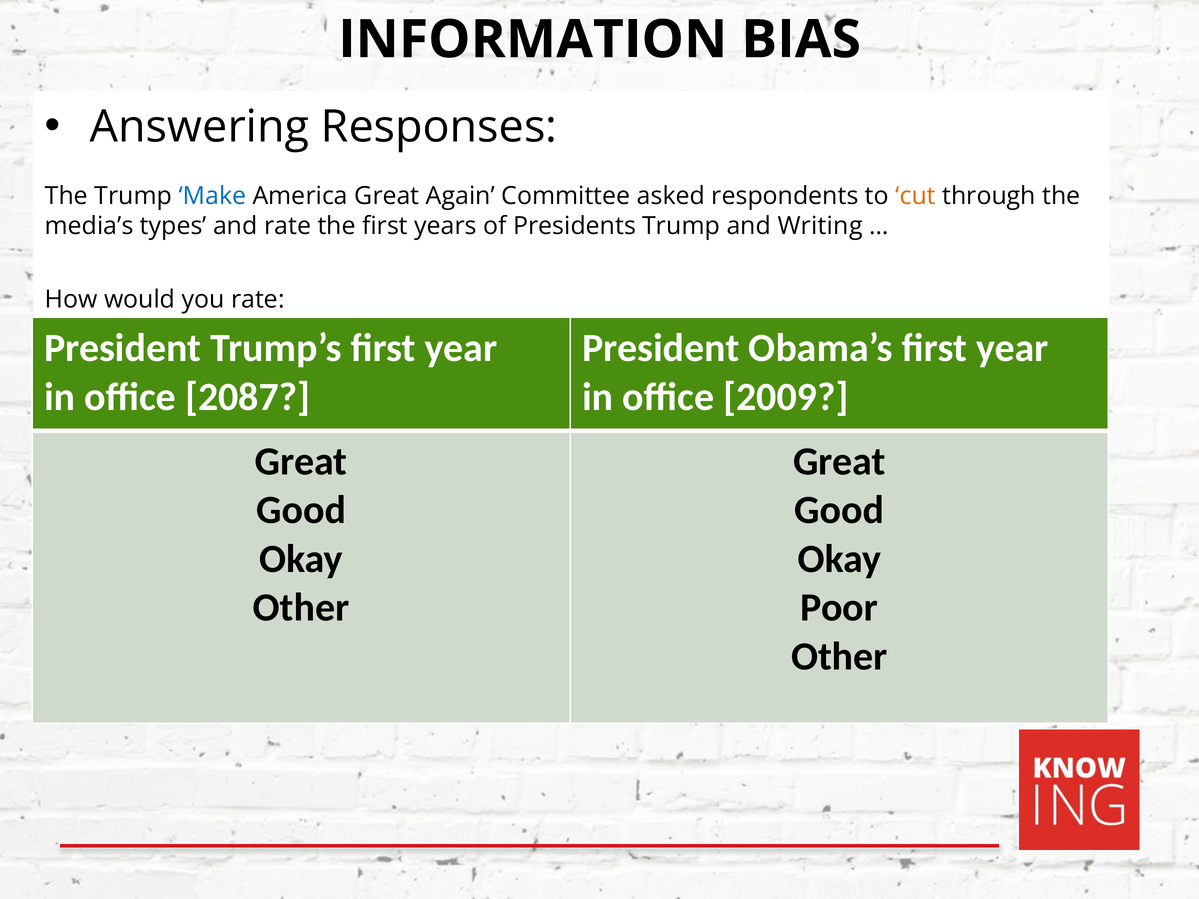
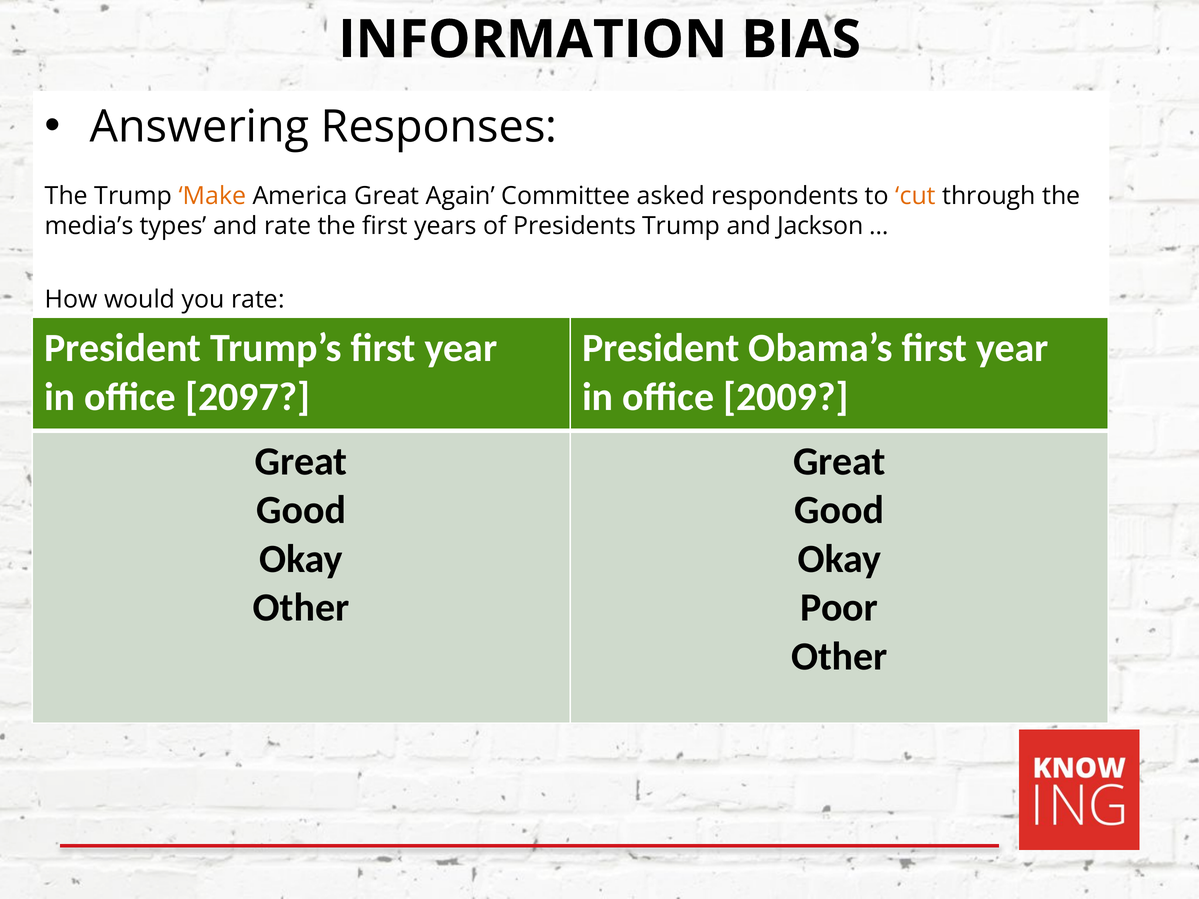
Make colour: blue -> orange (212, 196)
Writing: Writing -> Jackson (820, 226)
2087: 2087 -> 2097 (248, 397)
